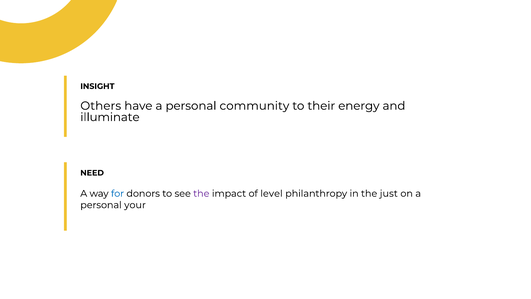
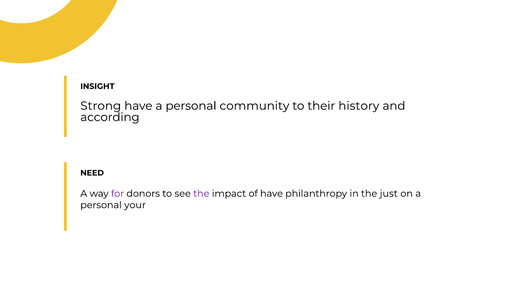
Others: Others -> Strong (101, 106)
energy: energy -> history (359, 106)
illuminate: illuminate -> according (110, 117)
for colour: blue -> purple (118, 193)
of level: level -> have (272, 193)
